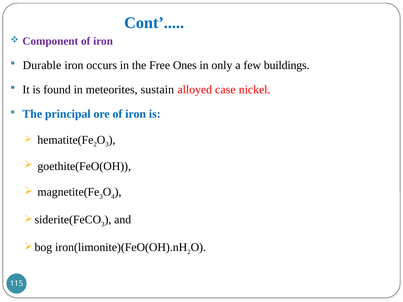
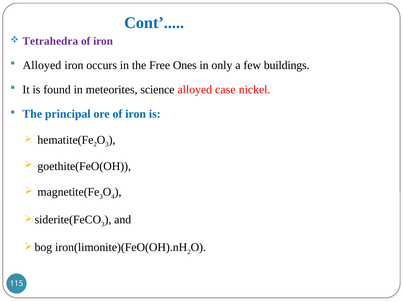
Component: Component -> Tetrahedra (50, 41)
Durable: Durable -> Alloyed (42, 65)
sustain: sustain -> science (157, 90)
